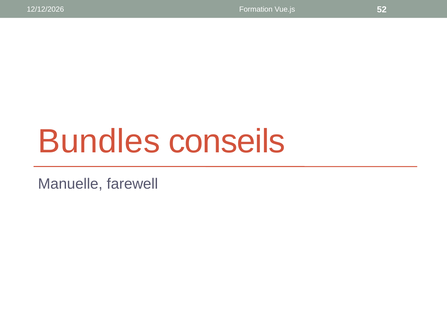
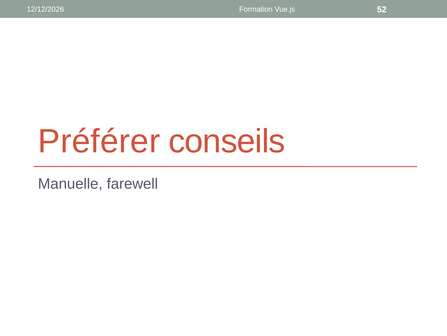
Bundles: Bundles -> Préférer (99, 141)
